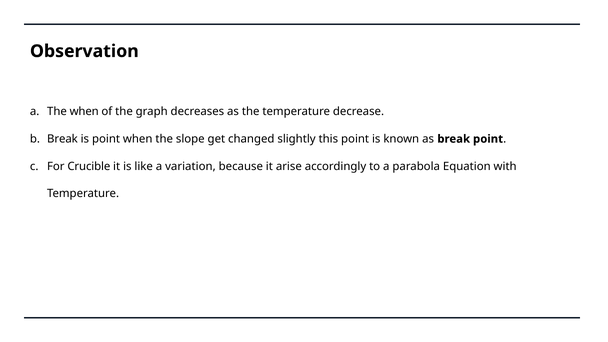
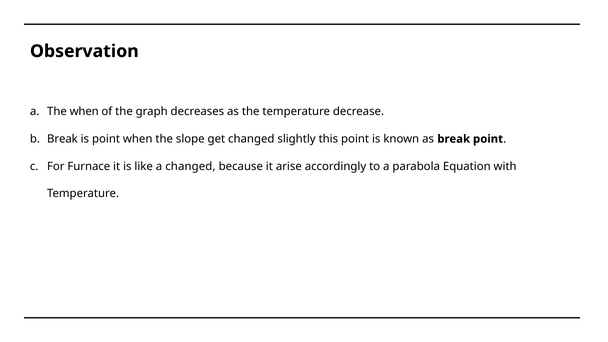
Crucible: Crucible -> Furnace (89, 166)
a variation: variation -> changed (190, 166)
